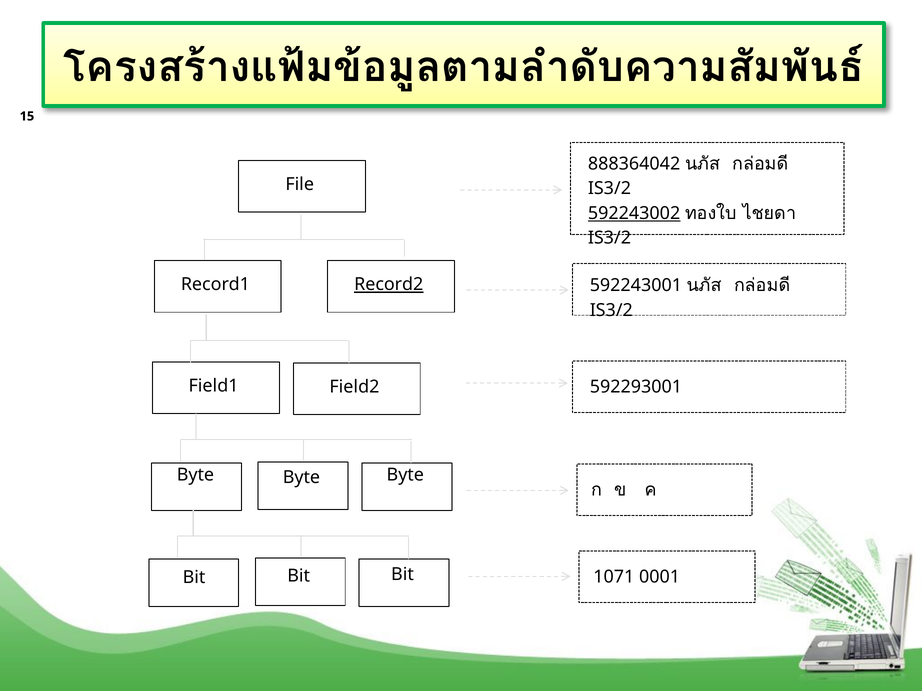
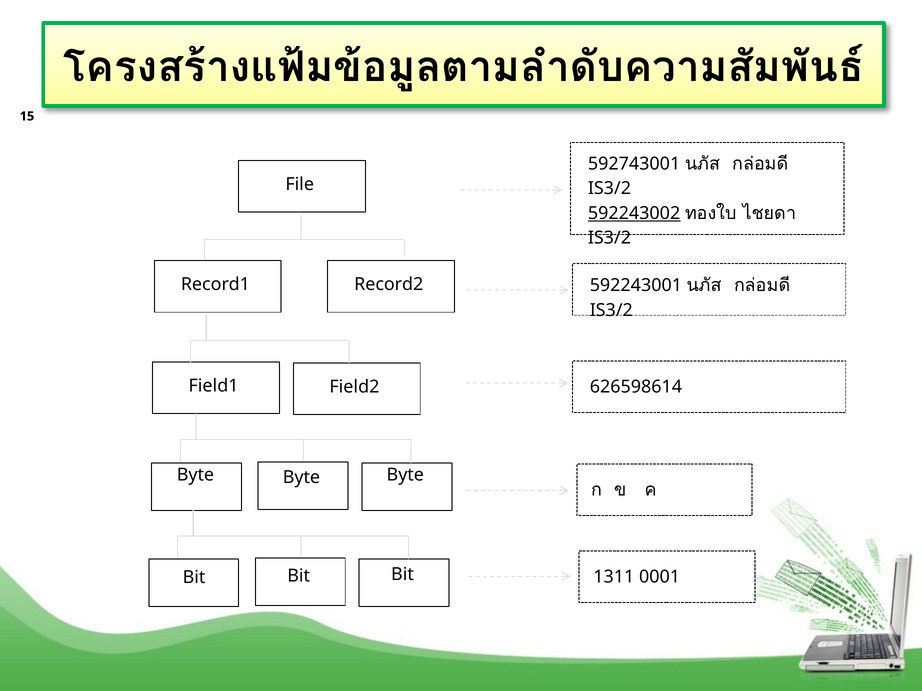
888364042: 888364042 -> 592743001 (634, 164)
Record2 underline: present -> none (389, 285)
592293001: 592293001 -> 626598614 (636, 387)
1071: 1071 -> 1311 (614, 577)
